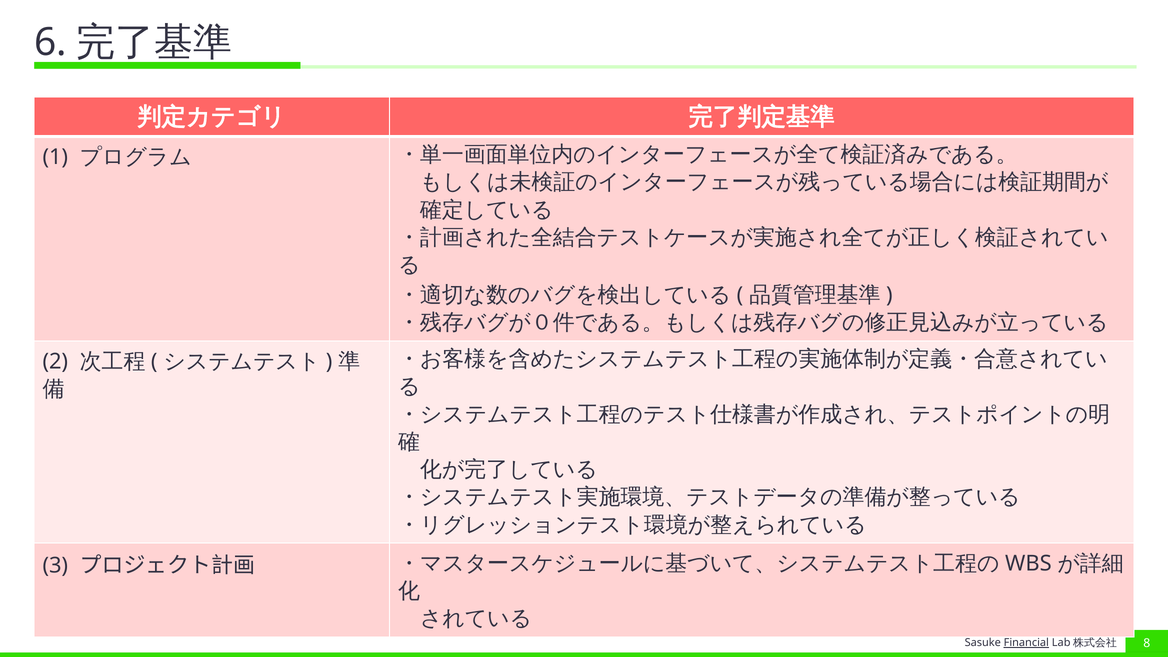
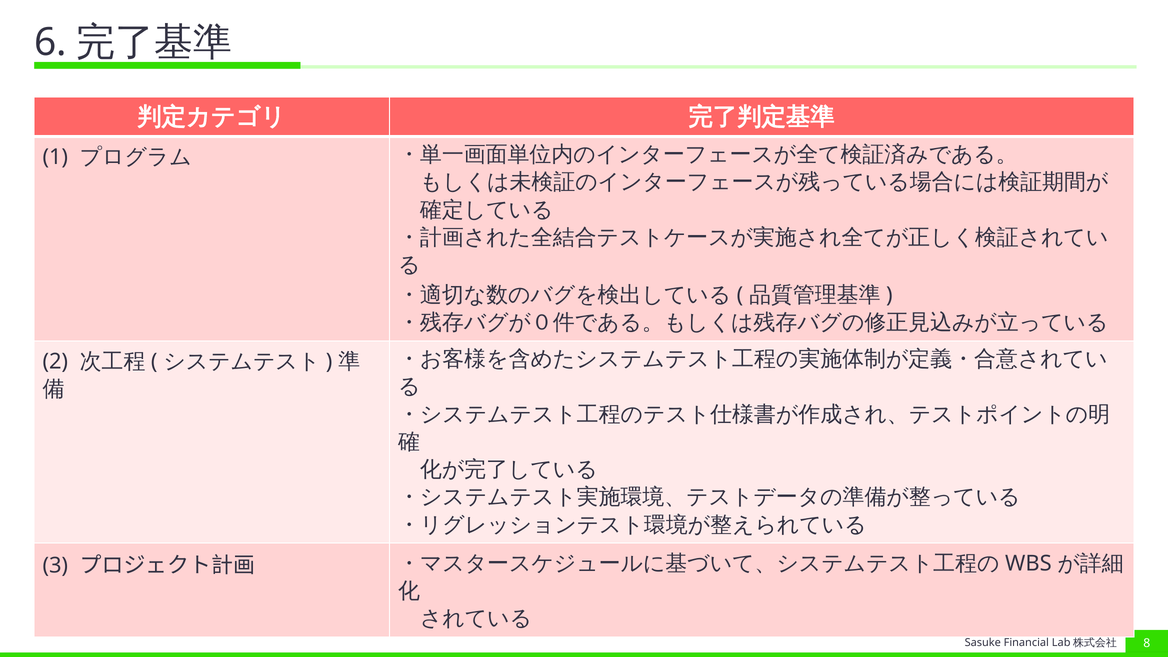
Financial underline: present -> none (1026, 643)
